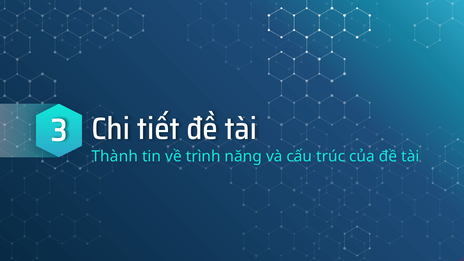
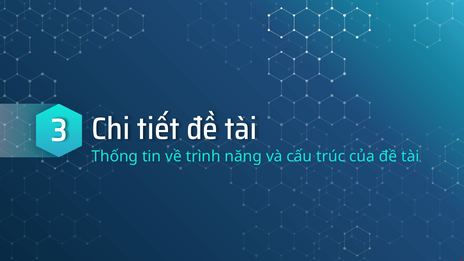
Thành: Thành -> Thống (115, 156)
